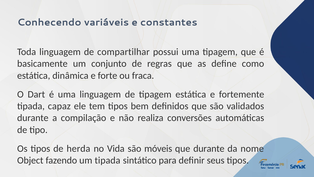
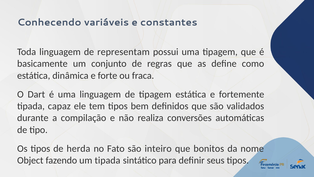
compartilhar: compartilhar -> representam (123, 52)
Vida: Vida -> Fato (116, 148)
móveis: móveis -> inteiro (158, 148)
que durante: durante -> bonitos (209, 148)
